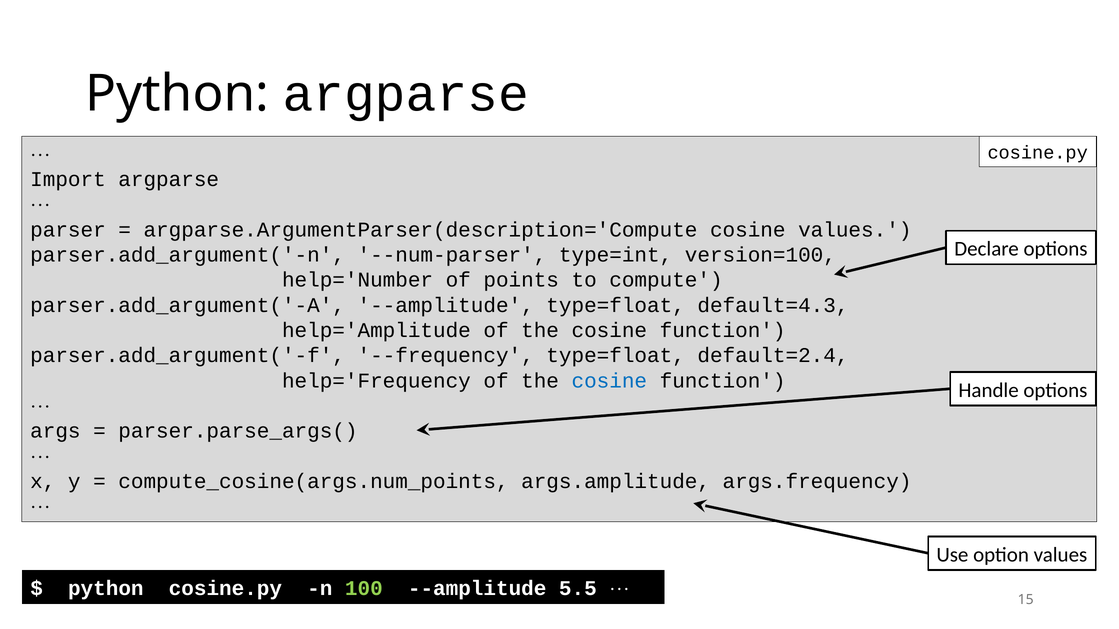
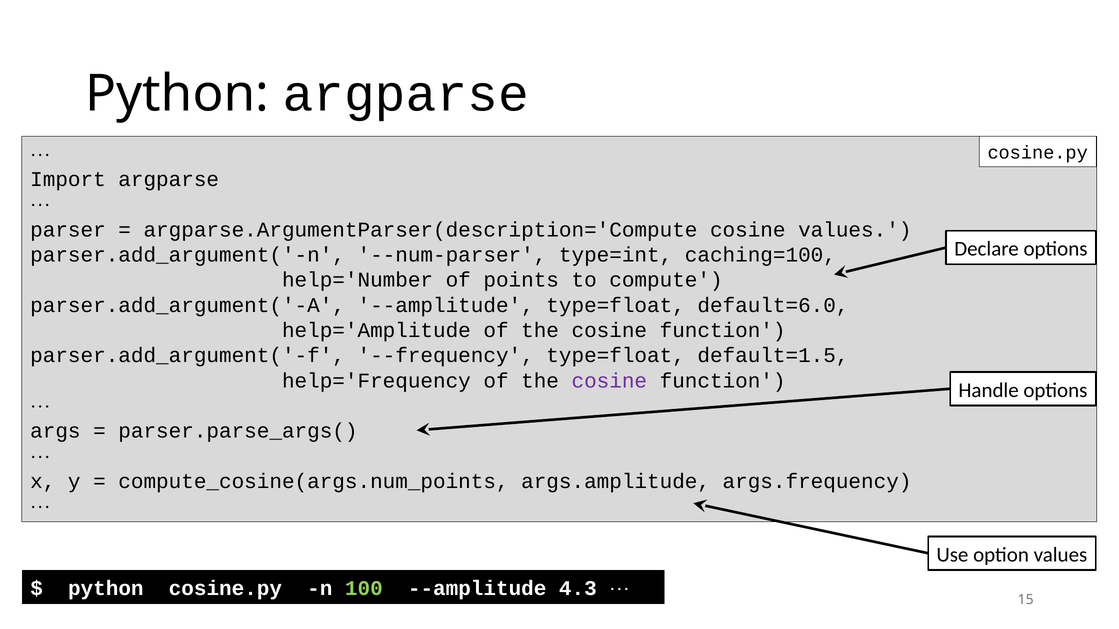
version=100: version=100 -> caching=100 (760, 255)
default=4.3: default=4.3 -> default=6.0 (773, 305)
default=2.4: default=2.4 -> default=1.5 (773, 356)
cosine colour: blue -> purple (609, 381)
5.5: 5.5 -> 4.3 (578, 589)
